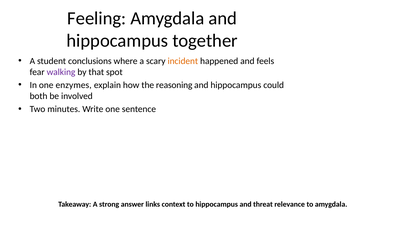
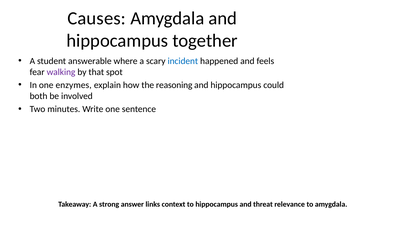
Feeling: Feeling -> Causes (97, 18)
conclusions: conclusions -> answerable (90, 61)
incident colour: orange -> blue (183, 61)
